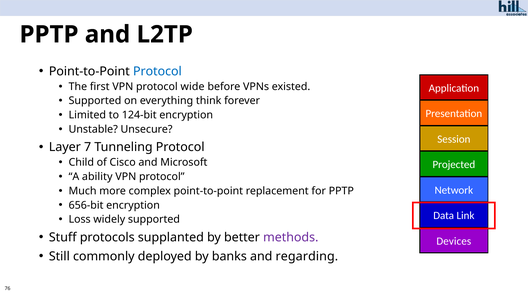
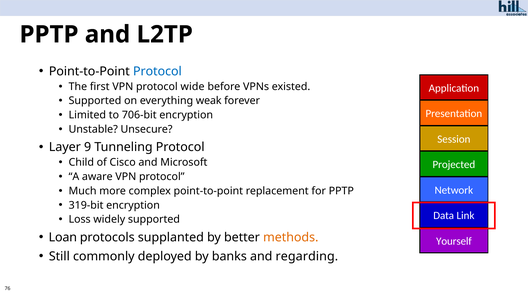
think: think -> weak (209, 101)
124-bit: 124-bit -> 706-bit (139, 115)
7: 7 -> 9 (88, 147)
ability: ability -> aware (97, 177)
656-bit: 656-bit -> 319-bit (86, 205)
Stuff: Stuff -> Loan (63, 237)
methods colour: purple -> orange (291, 237)
Devices: Devices -> Yourself (454, 241)
